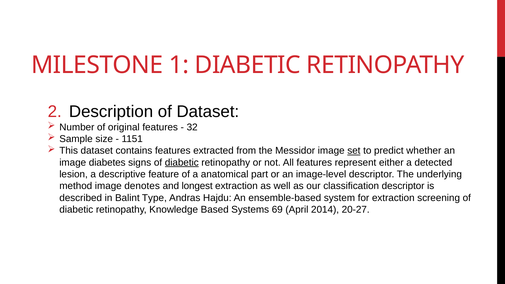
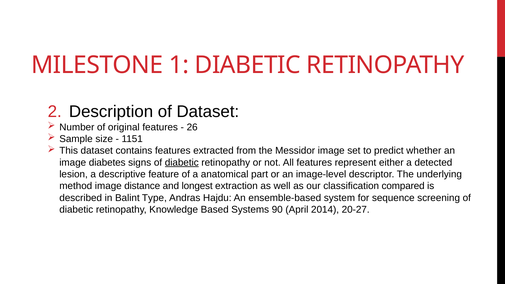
32: 32 -> 26 (192, 127)
set underline: present -> none (354, 151)
denotes: denotes -> distance (142, 186)
classification descriptor: descriptor -> compared (403, 186)
for extraction: extraction -> sequence (393, 198)
69: 69 -> 90 (277, 210)
